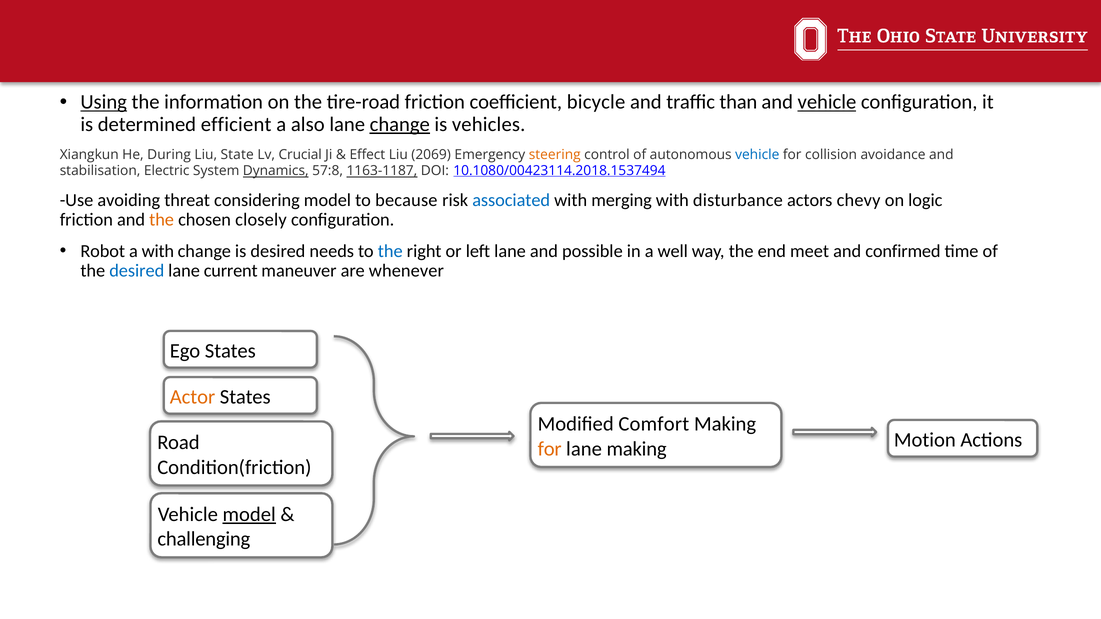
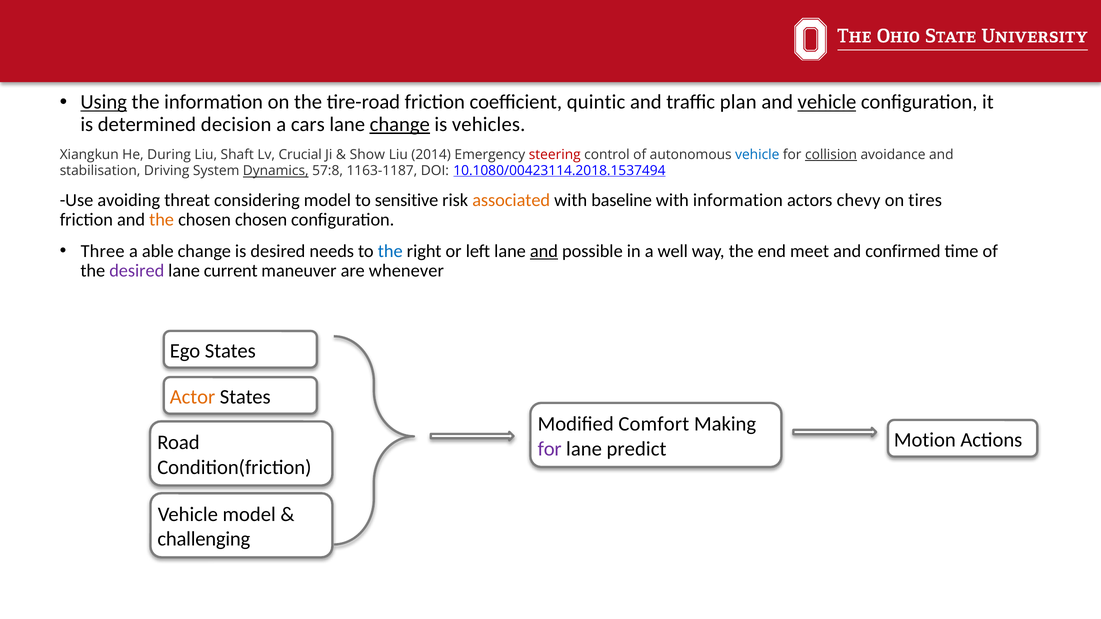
bicycle: bicycle -> quintic (596, 102)
than: than -> plan (738, 102)
efficient: efficient -> decision (236, 124)
also: also -> cars (308, 124)
State: State -> Shaft (237, 155)
Effect: Effect -> Show (367, 155)
2069: 2069 -> 2014 (431, 155)
steering colour: orange -> red (555, 155)
collision underline: none -> present (831, 155)
Electric: Electric -> Driving (167, 171)
1163-1187 underline: present -> none (382, 171)
because: because -> sensitive (407, 200)
associated colour: blue -> orange (511, 200)
merging: merging -> baseline (622, 200)
with disturbance: disturbance -> information (738, 200)
logic: logic -> tires (925, 200)
chosen closely: closely -> chosen (261, 220)
Robot: Robot -> Three (103, 251)
a with: with -> able (158, 251)
and underline: none -> present (544, 251)
desired colour: blue -> purple (137, 271)
for colour: orange -> purple (550, 449)
lane making: making -> predict (636, 449)
model underline: present -> none (249, 515)
